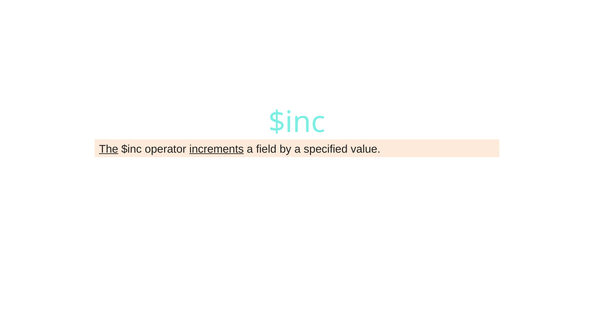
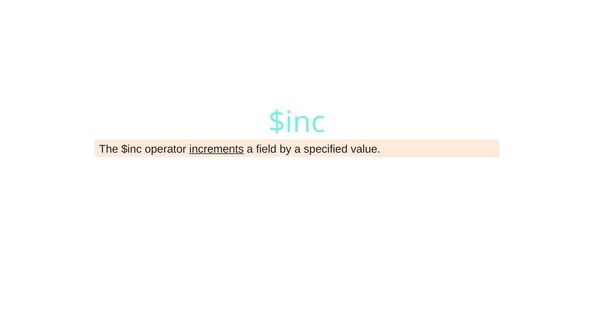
The underline: present -> none (109, 149)
